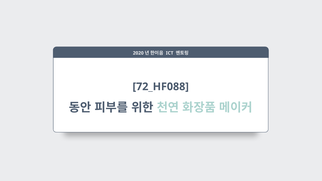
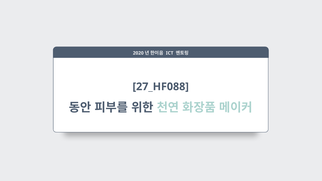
72_HF088: 72_HF088 -> 27_HF088 (161, 87)
